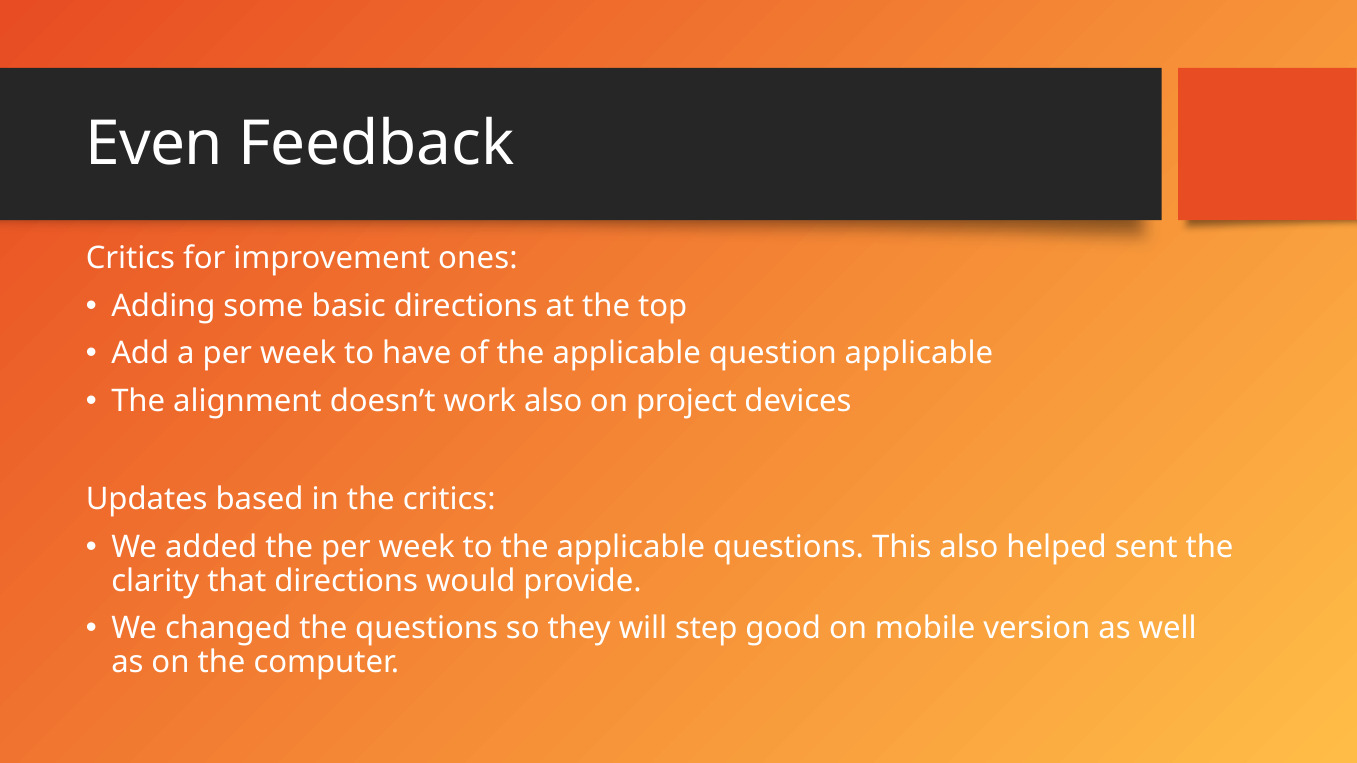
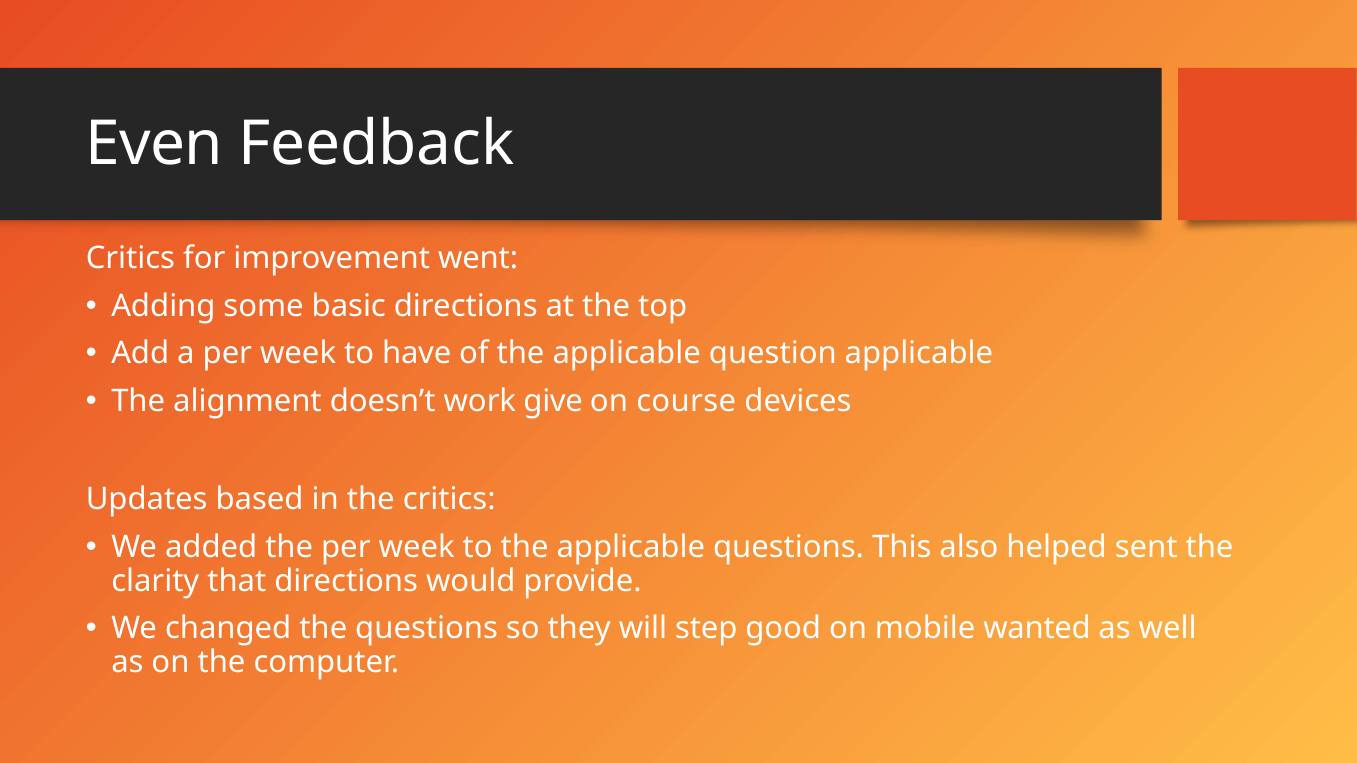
ones: ones -> went (478, 258)
work also: also -> give (553, 401)
project: project -> course (686, 401)
version: version -> wanted (1037, 629)
